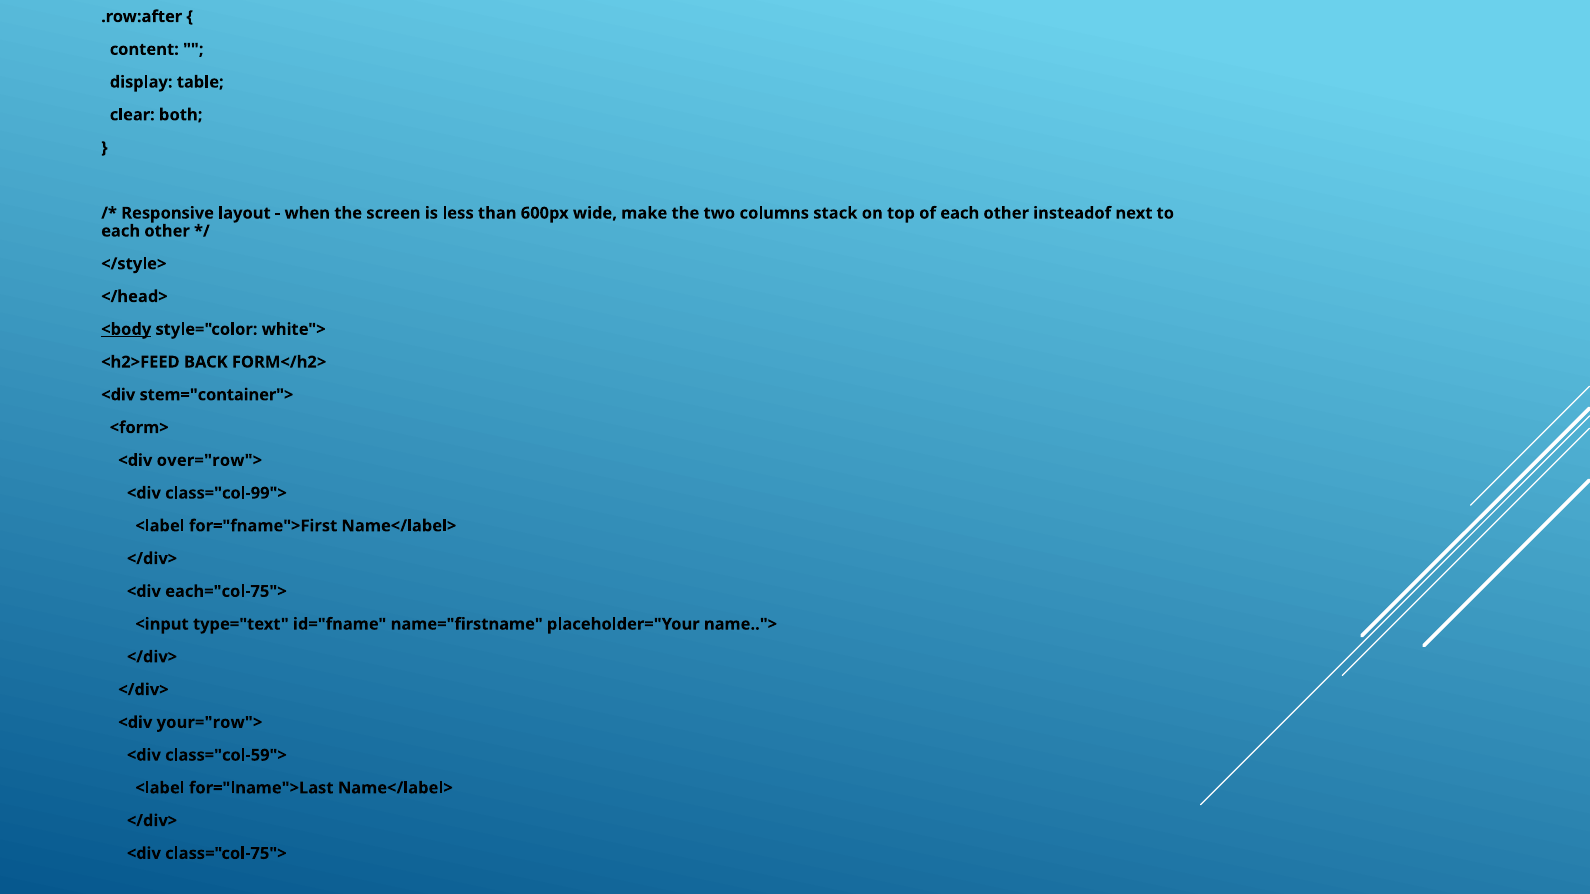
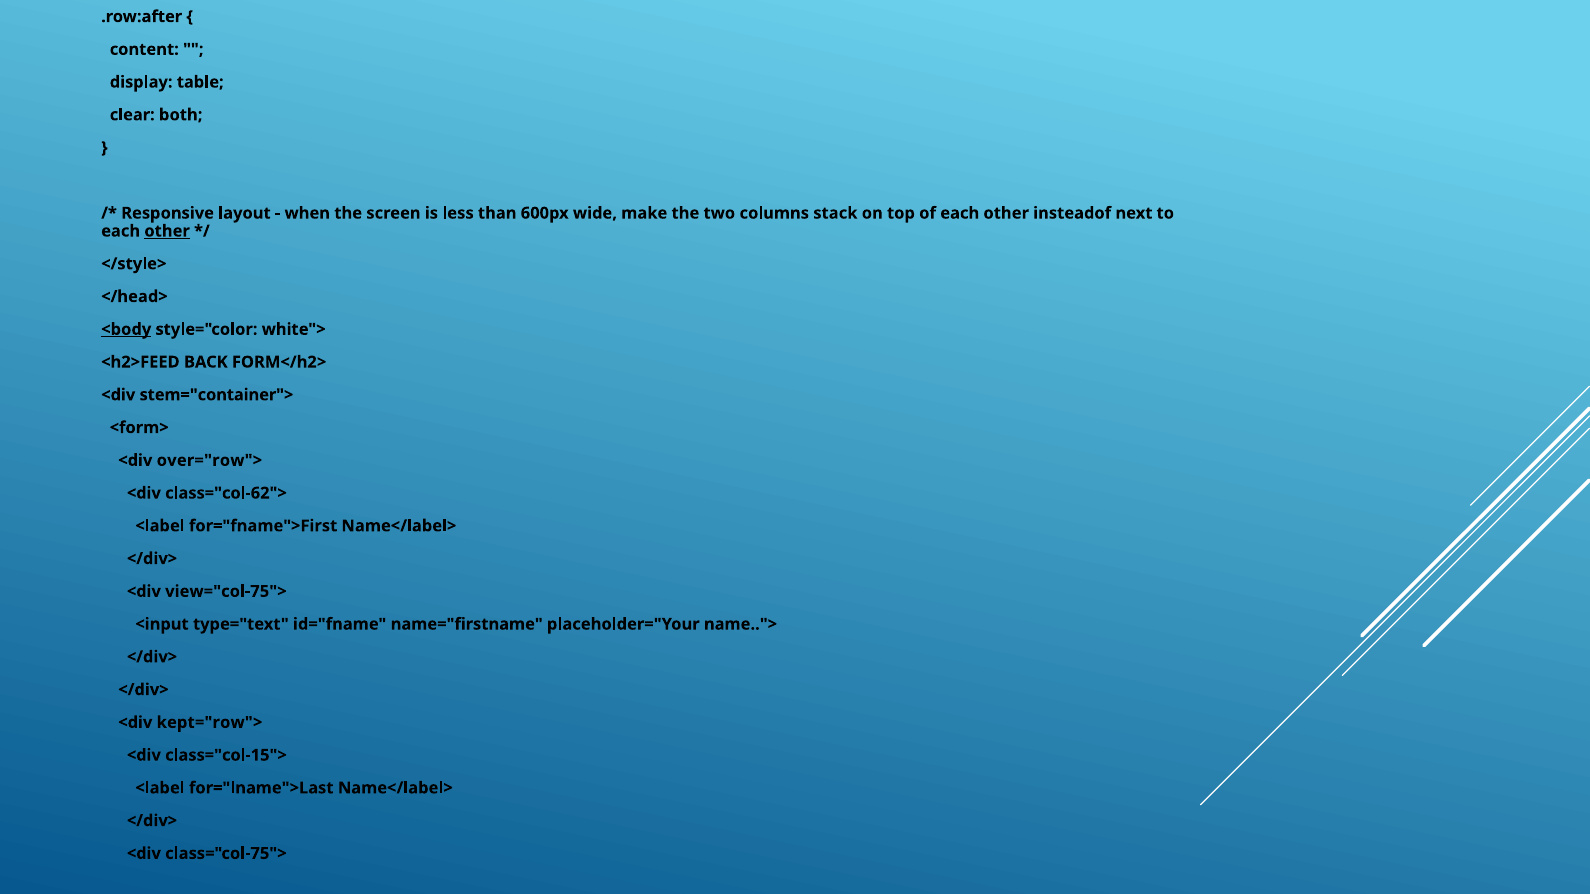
other underline: none -> present (167, 231)
class="col-99">: class="col-99"> -> class="col-62"> (226, 493)
each="col-75">: each="col-75"> -> view="col-75"> (226, 592)
your="row">: your="row"> -> kept="row"> (209, 723)
class="col-59">: class="col-59"> -> class="col-15"> (226, 755)
